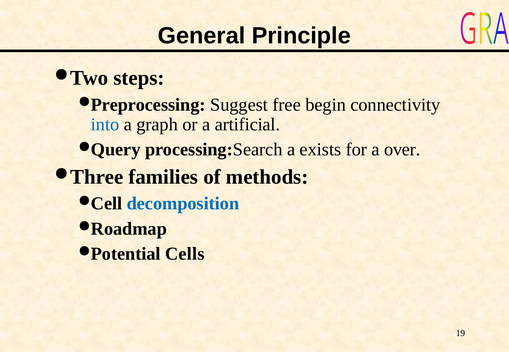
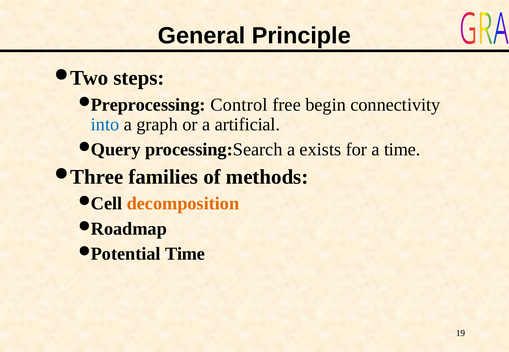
Suggest: Suggest -> Control (239, 105)
a over: over -> time (402, 150)
decomposition colour: blue -> orange (183, 204)
Cells: Cells -> Time (185, 254)
